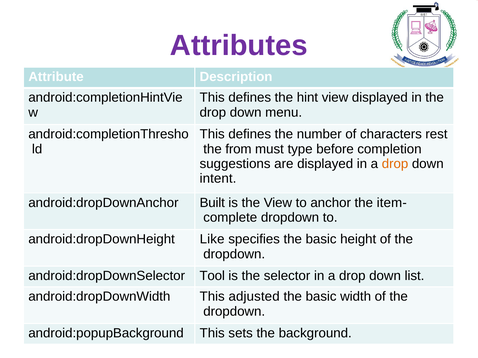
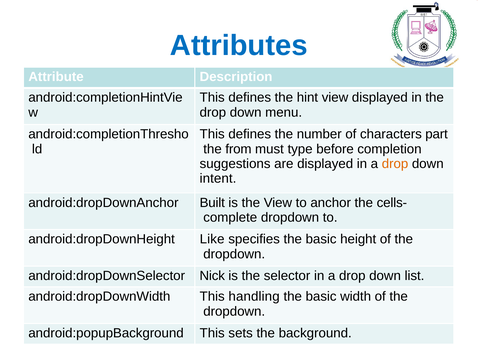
Attributes colour: purple -> blue (239, 46)
rest: rest -> part (437, 134)
item-: item- -> cells- (392, 203)
Tool: Tool -> Nick (212, 276)
adjusted: adjusted -> handling (254, 297)
